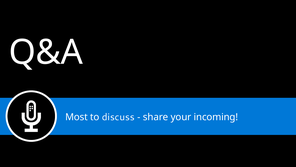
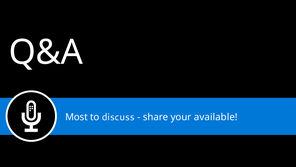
incoming: incoming -> available (216, 117)
